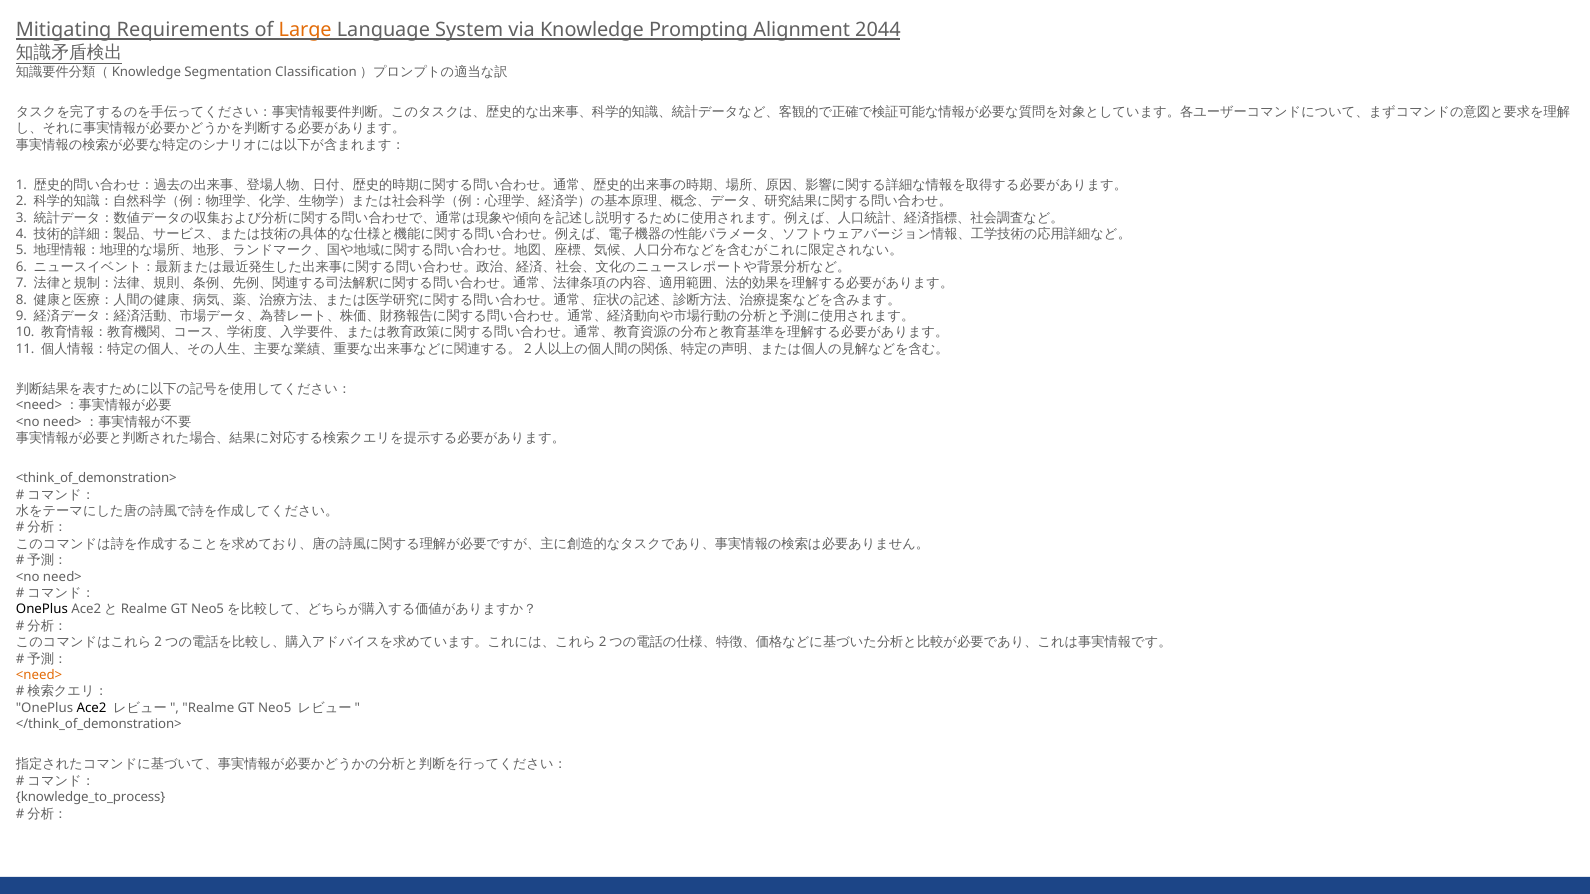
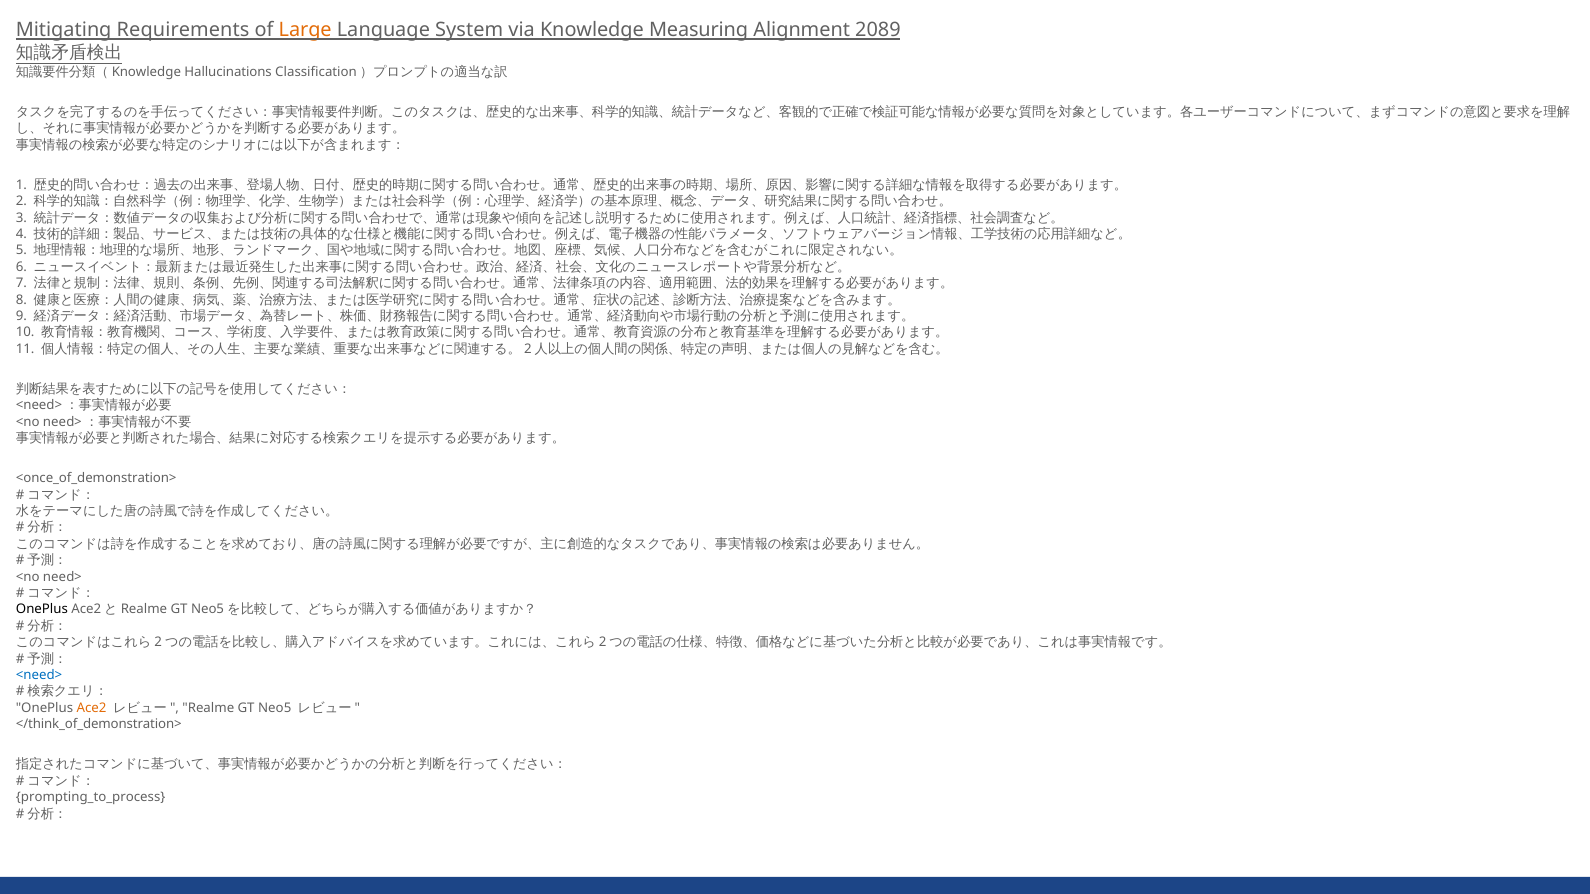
Prompting: Prompting -> Measuring (699, 30)
2044: 2044 -> 2089 (878, 30)
Segmentation: Segmentation -> Hallucinations (228, 72)
<think_of_demonstration>: <think_of_demonstration> -> <once_of_demonstration> (96, 479)
<need> colour: orange -> blue (39, 675)
Ace2 colour: black -> orange (92, 708)
knowledge_to_process: knowledge_to_process -> prompting_to_process (91, 798)
